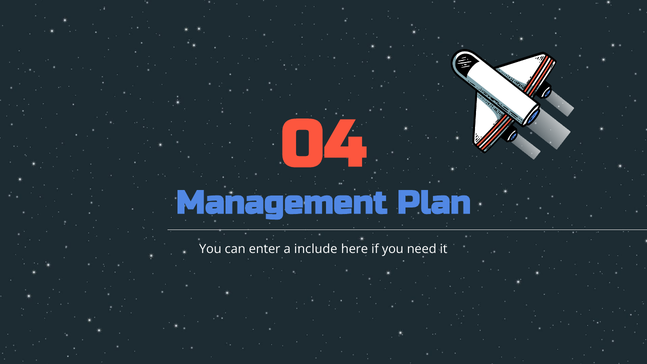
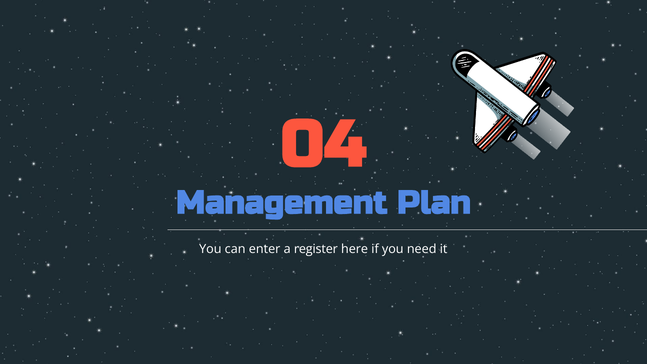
include: include -> register (316, 249)
